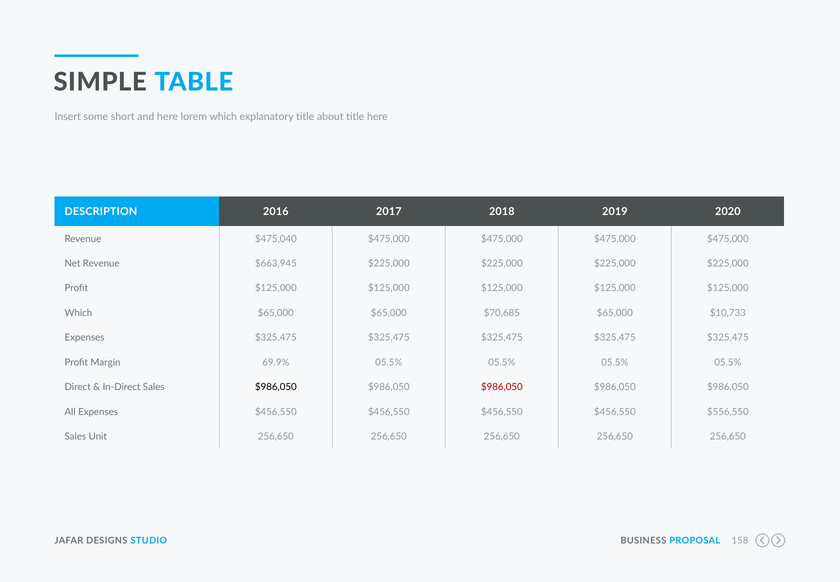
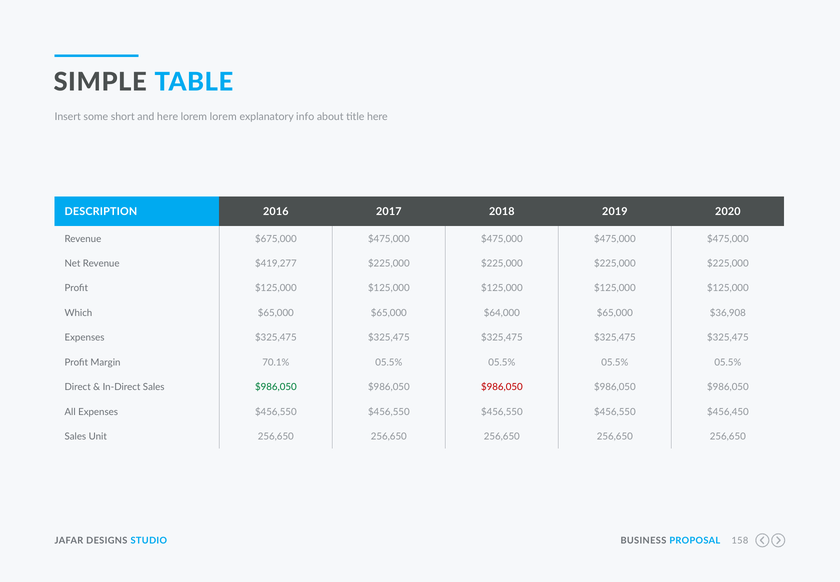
lorem which: which -> lorem (223, 117)
explanatory title: title -> info (305, 117)
$475,040: $475,040 -> $675,000 (276, 239)
$663,945: $663,945 -> $419,277 (276, 263)
$70,685: $70,685 -> $64,000 (502, 313)
$10,733: $10,733 -> $36,908 (728, 313)
69.9%: 69.9% -> 70.1% (276, 362)
$986,050 colour: black -> green (276, 387)
$556,550: $556,550 -> $456,450 (728, 412)
